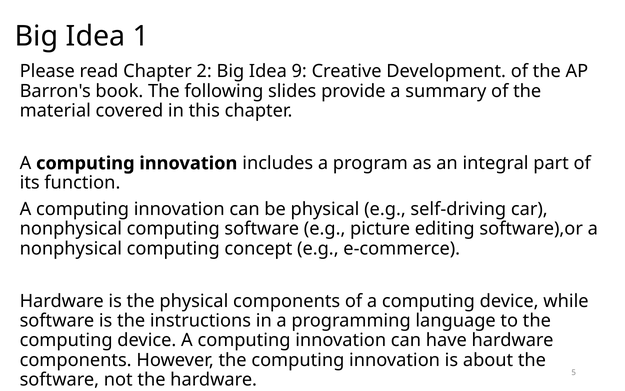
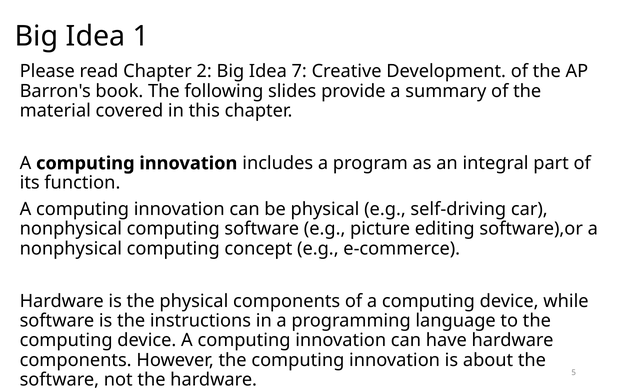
9: 9 -> 7 (299, 71)
